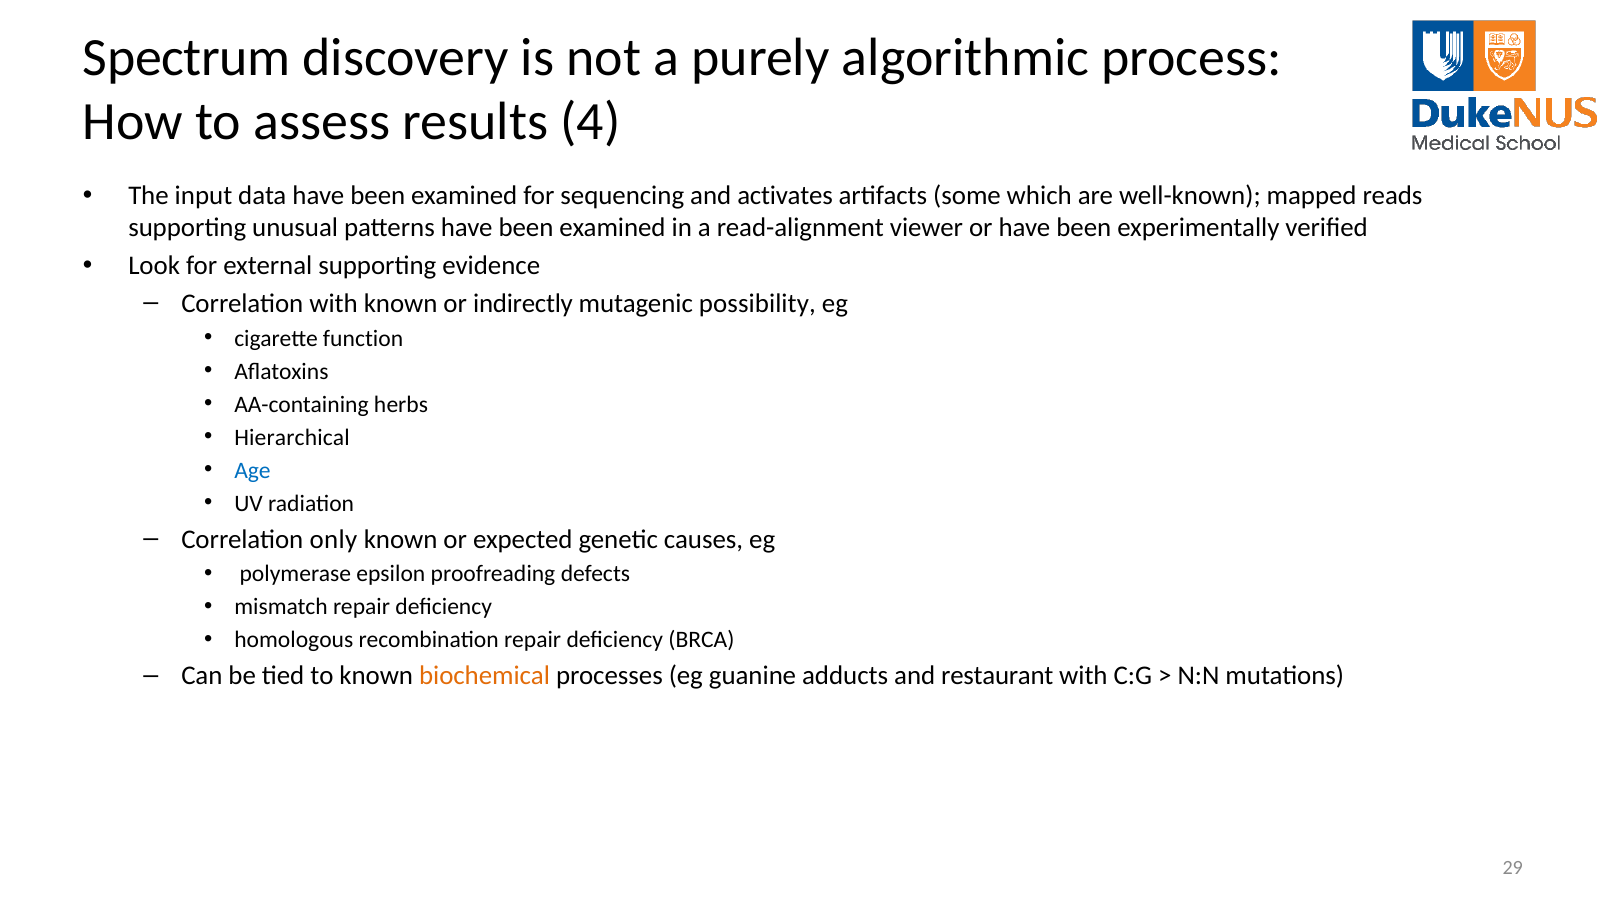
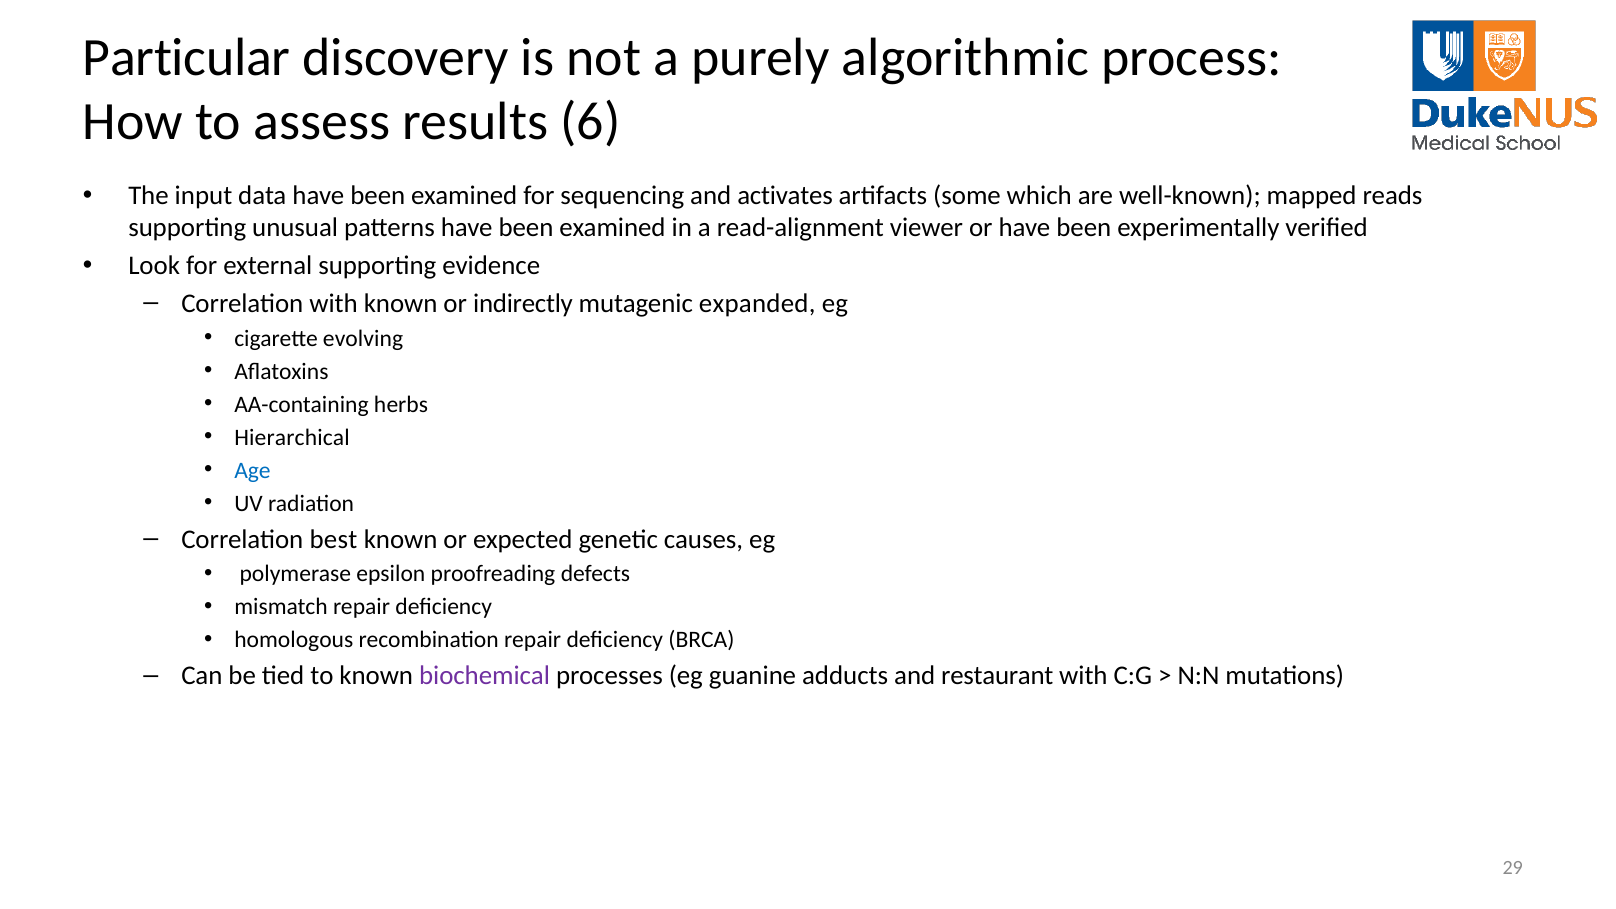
Spectrum: Spectrum -> Particular (187, 57)
4: 4 -> 6 (590, 122)
possibility: possibility -> expanded (757, 303)
function: function -> evolving (363, 338)
only: only -> best (333, 539)
biochemical colour: orange -> purple (485, 676)
